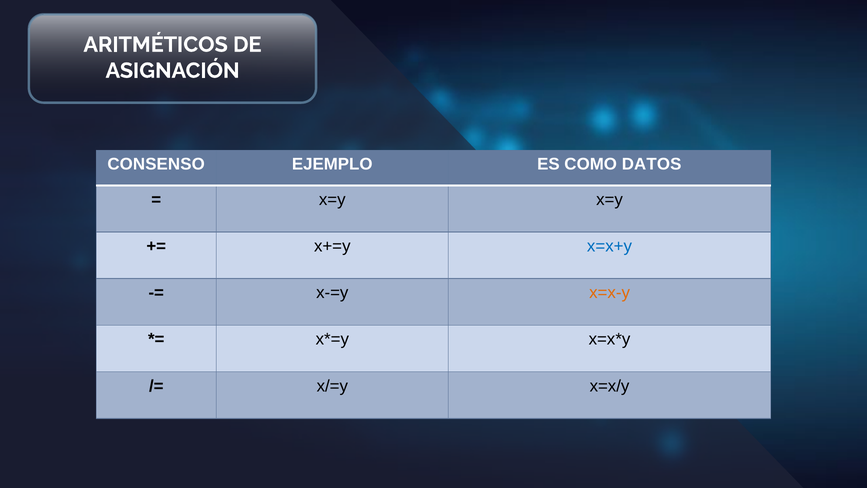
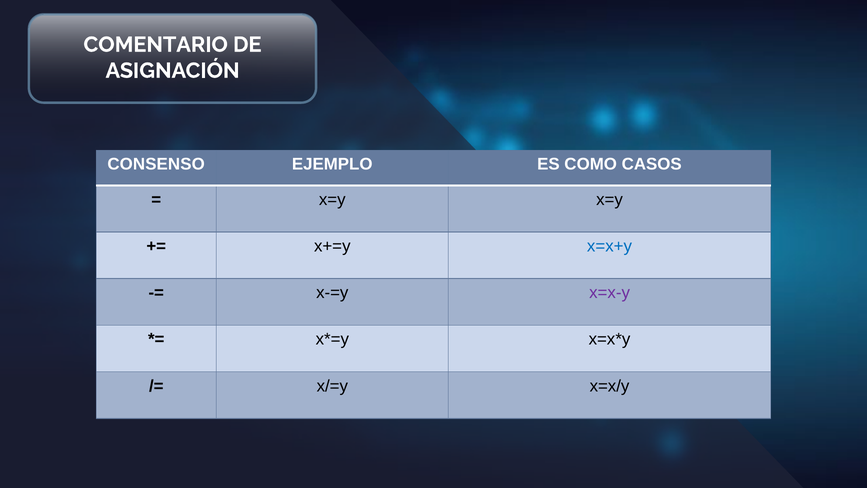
ARITMÉTICOS: ARITMÉTICOS -> COMENTARIO (156, 45)
DATOS: DATOS -> CASOS (652, 164)
x=x-y colour: orange -> purple (610, 293)
